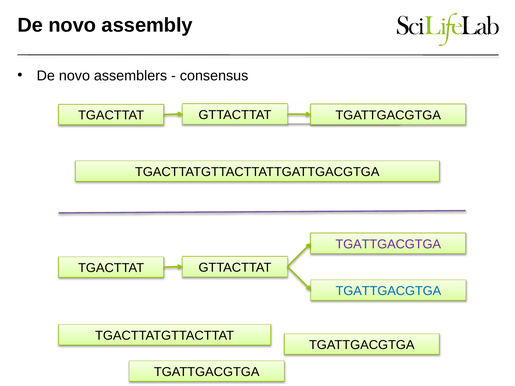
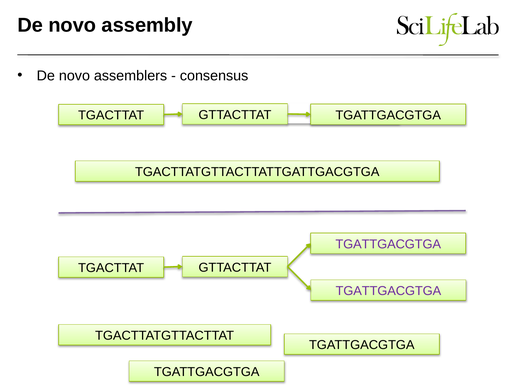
TGATTGACGTGA colour: blue -> purple (388, 291)
